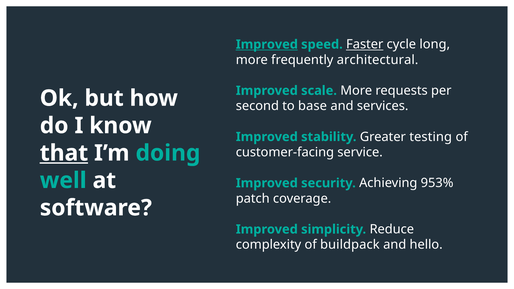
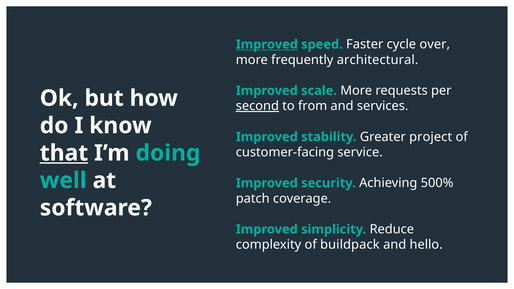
Faster underline: present -> none (365, 44)
long: long -> over (435, 44)
second underline: none -> present (257, 106)
base: base -> from (313, 106)
testing: testing -> project (431, 137)
953%: 953% -> 500% (437, 183)
